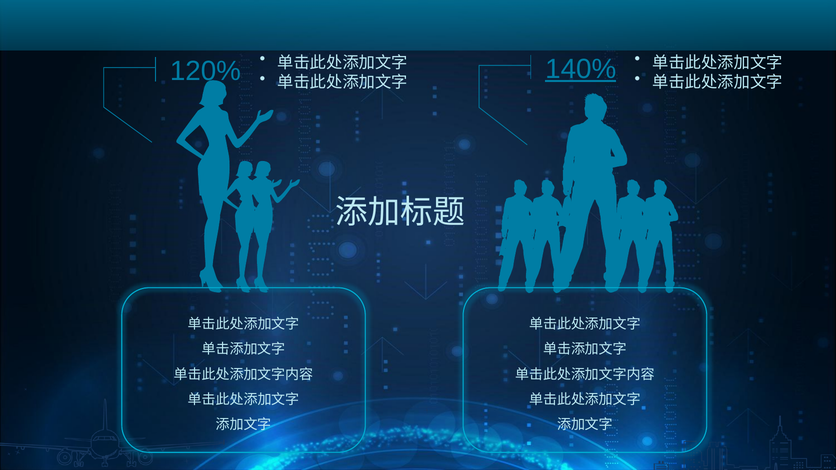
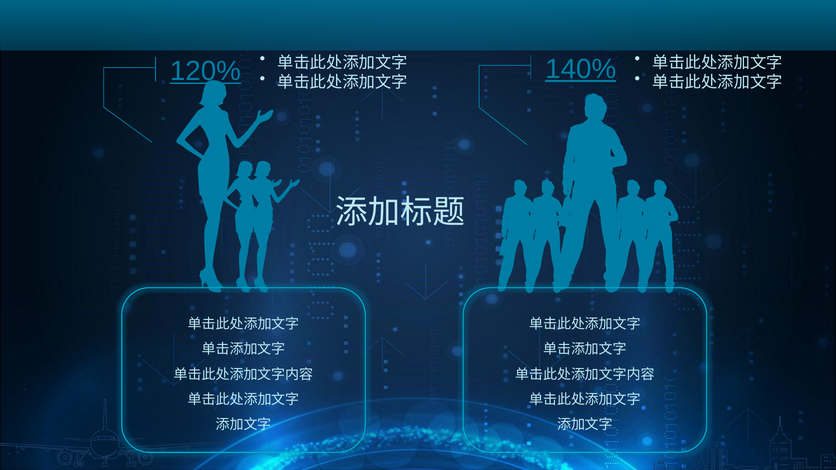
120% underline: none -> present (205, 71)
